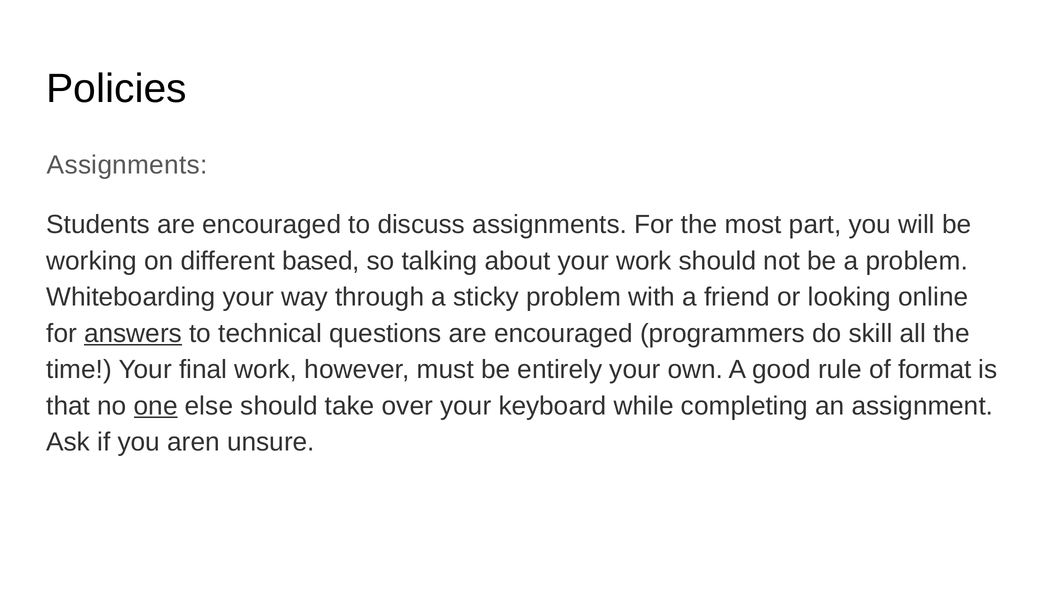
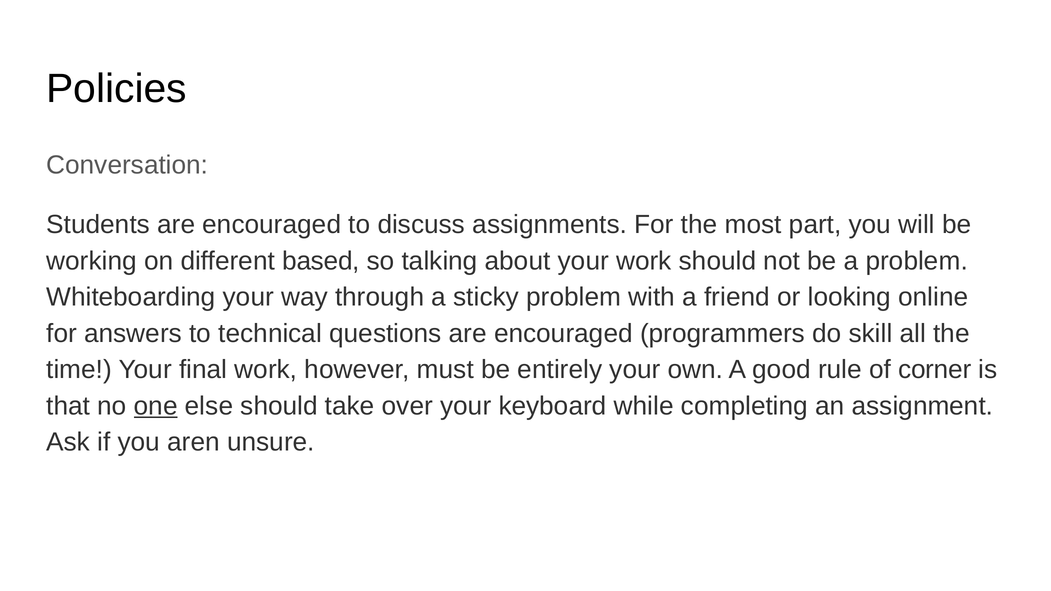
Assignments: Assignments -> Conversation (127, 165)
answers underline: present -> none (133, 334)
format: format -> corner (935, 370)
